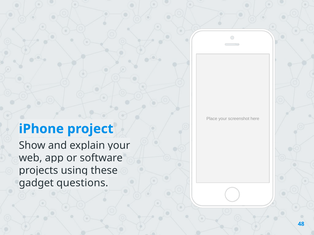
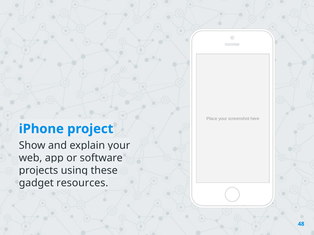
questions: questions -> resources (82, 183)
